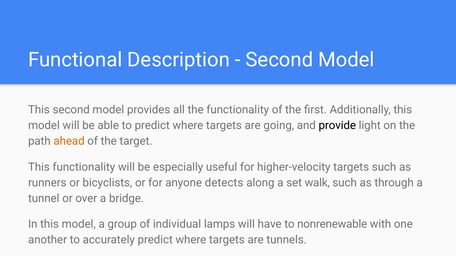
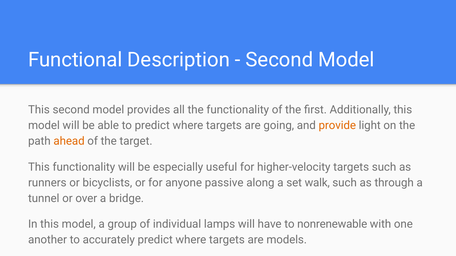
provide colour: black -> orange (337, 126)
detects: detects -> passive (224, 183)
tunnels: tunnels -> models (287, 240)
